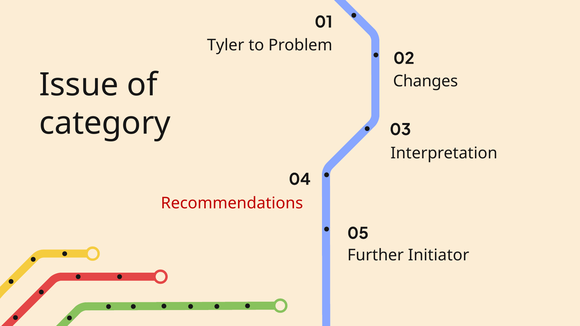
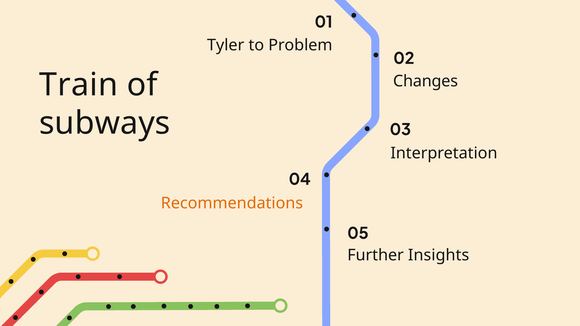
Issue: Issue -> Train (79, 85)
category: category -> subways (105, 123)
Recommendations colour: red -> orange (232, 203)
Initiator: Initiator -> Insights (439, 255)
